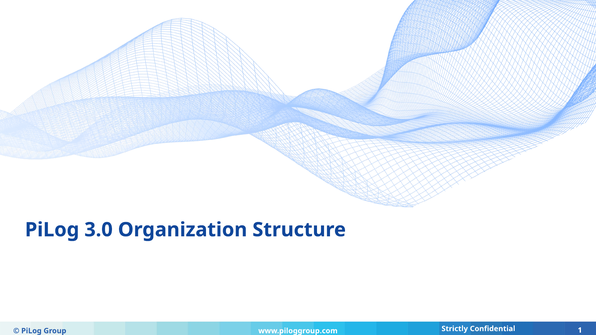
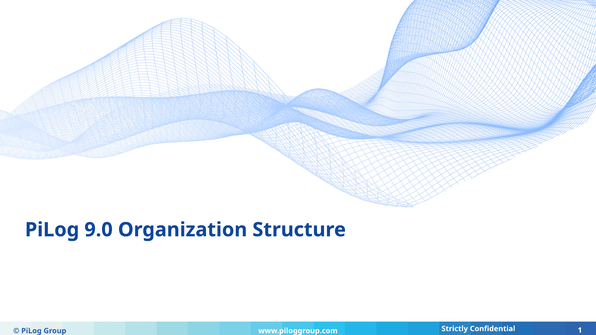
3.0: 3.0 -> 9.0 (99, 230)
